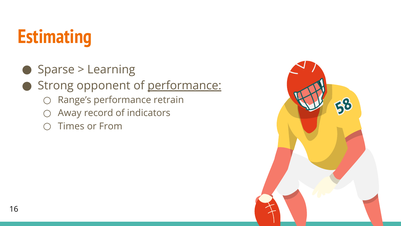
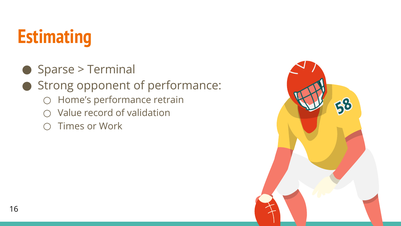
Learning: Learning -> Terminal (111, 69)
performance underline: present -> none (184, 86)
Range’s: Range’s -> Home’s (74, 100)
Away: Away -> Value (70, 113)
indicators: indicators -> validation (149, 113)
From: From -> Work (111, 126)
